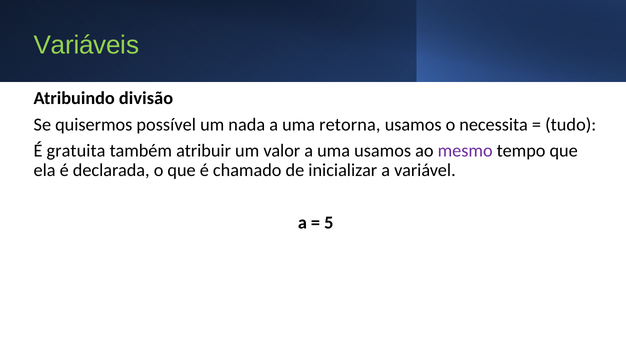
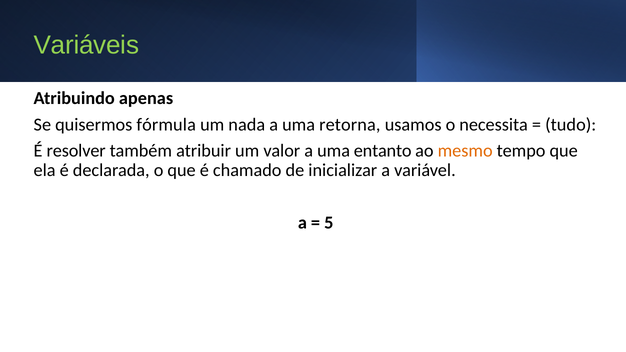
divisão: divisão -> apenas (146, 98)
possível: possível -> fórmula (166, 125)
gratuita: gratuita -> resolver (76, 151)
uma usamos: usamos -> entanto (383, 151)
mesmo colour: purple -> orange (465, 151)
